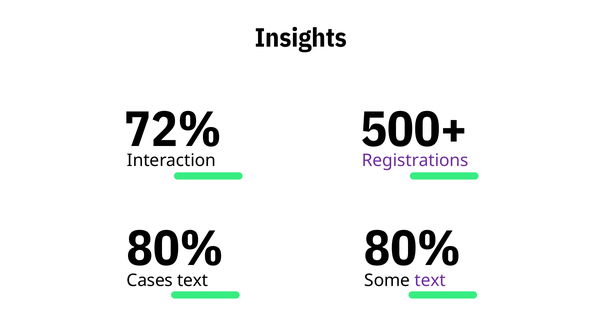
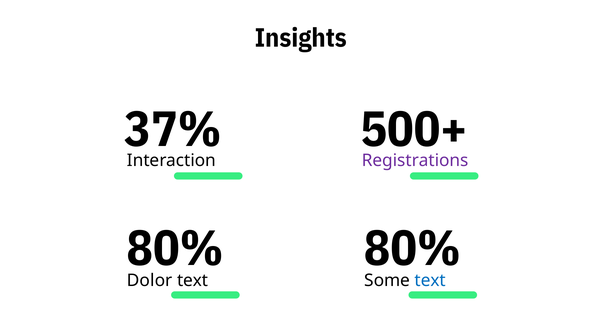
72%: 72% -> 37% (173, 130)
Cases: Cases -> Dolor (150, 280)
text colour: purple -> blue (430, 280)
